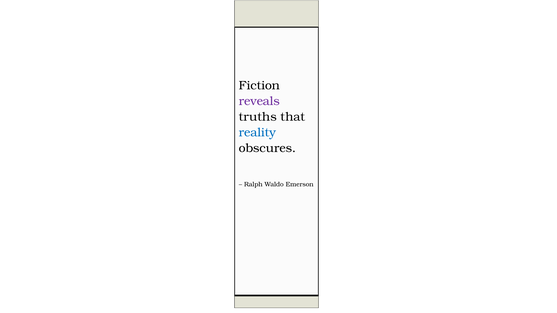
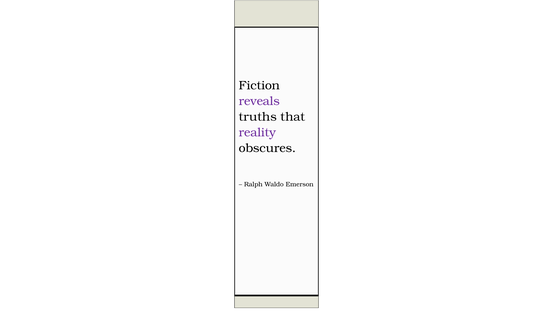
reality colour: blue -> purple (257, 133)
